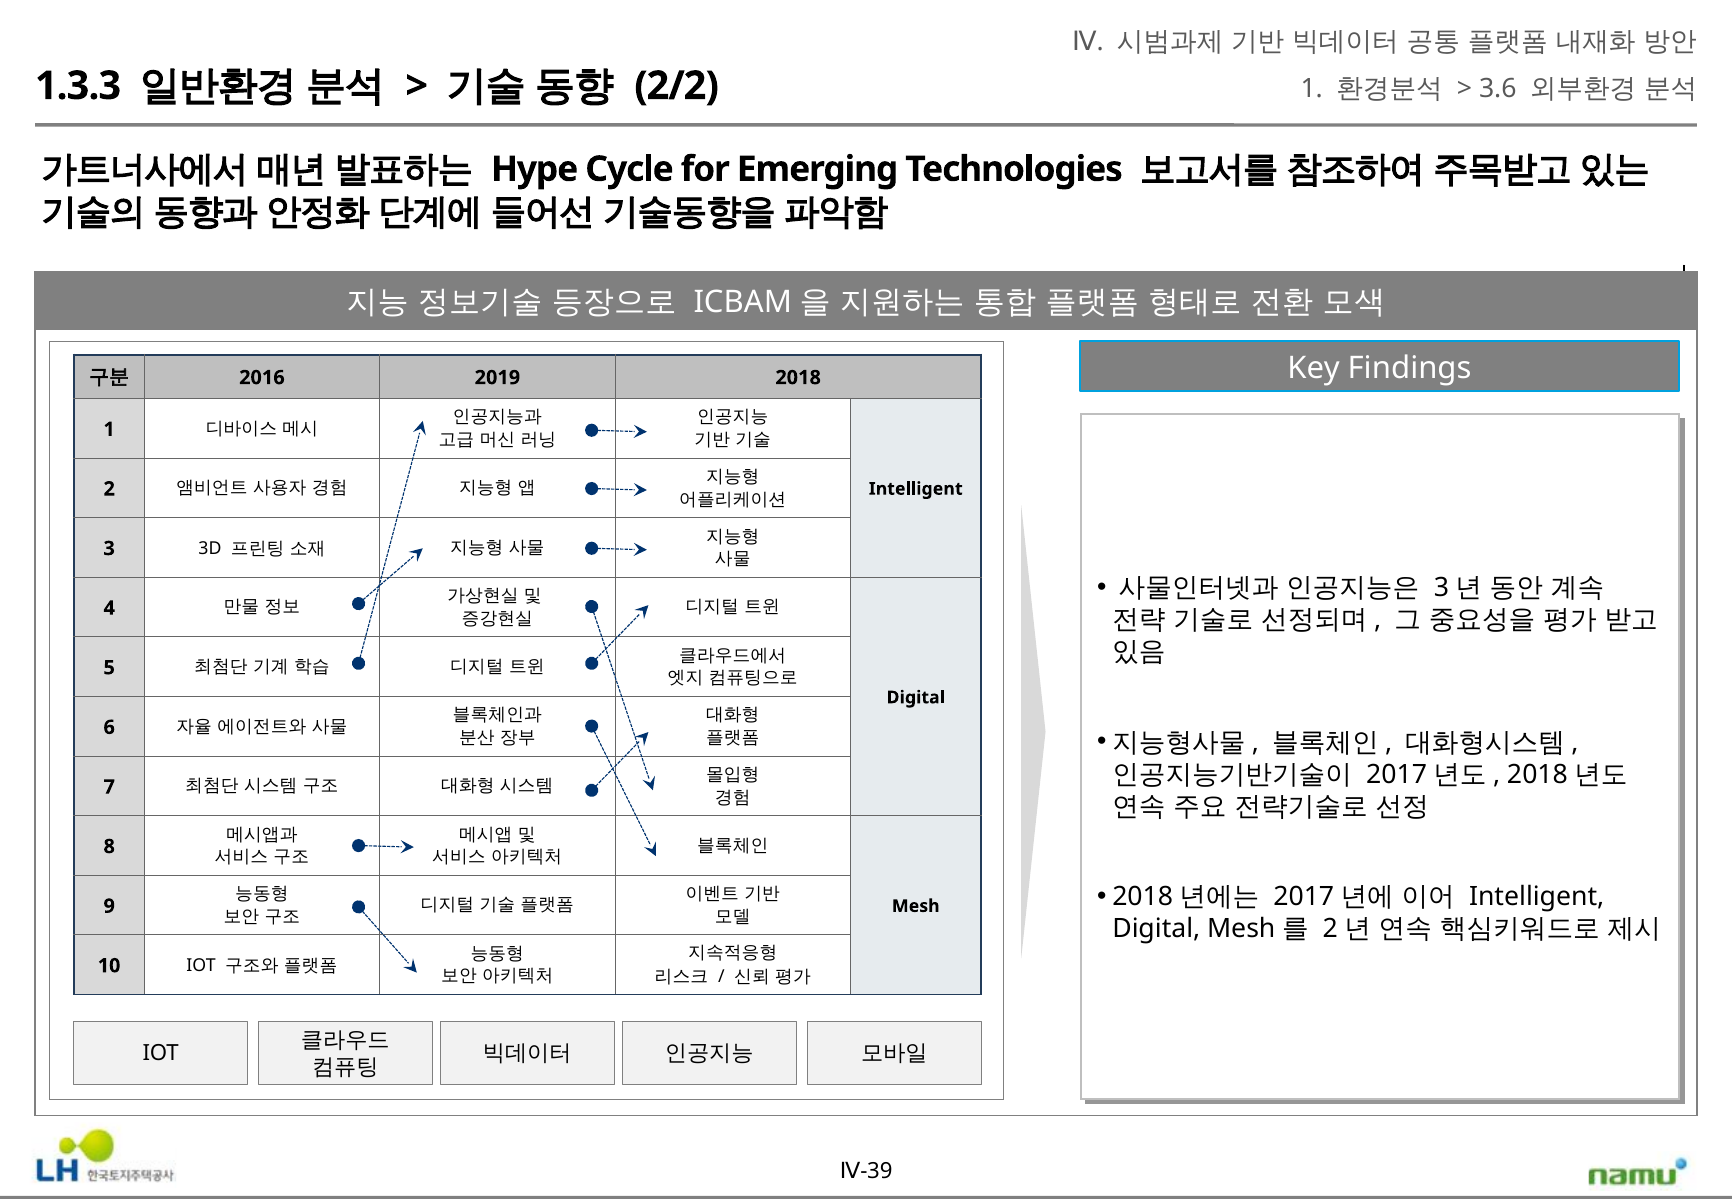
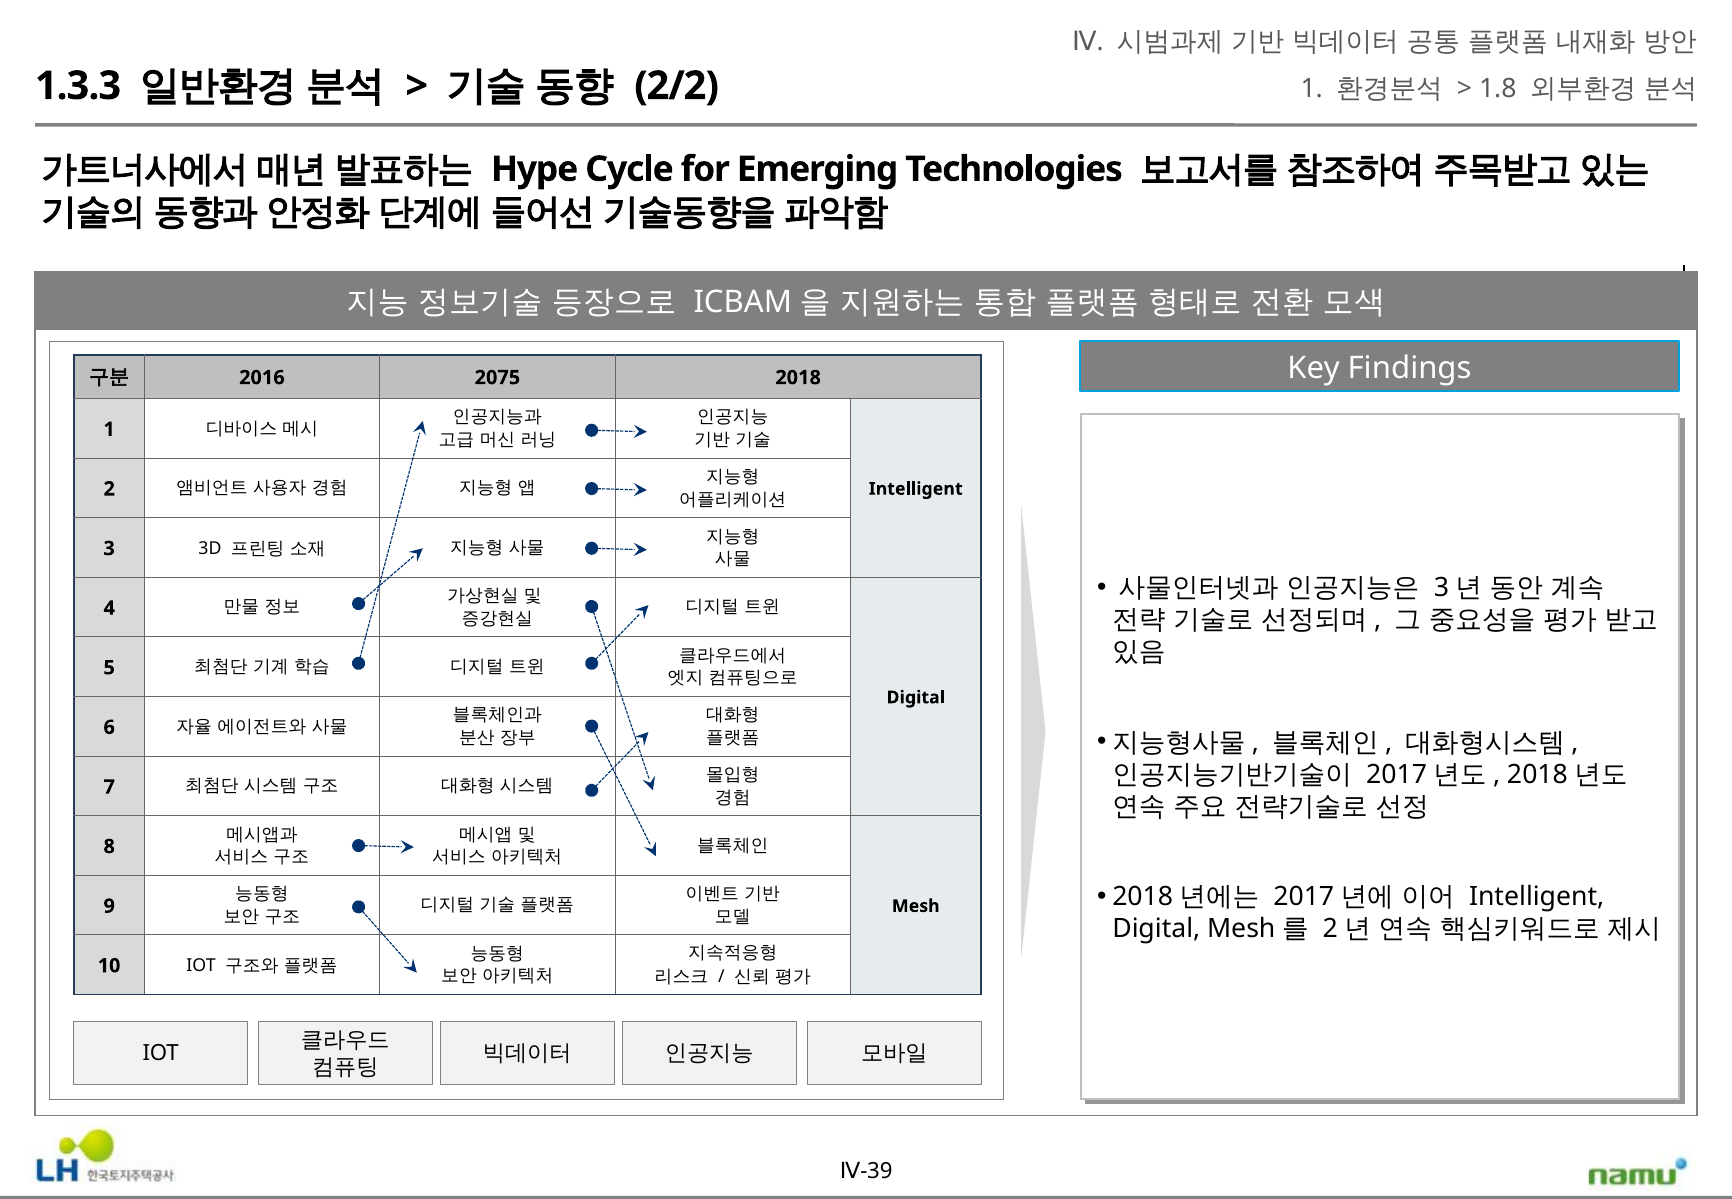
3.6: 3.6 -> 1.8 (1498, 88)
2019: 2019 -> 2075 (497, 378)
